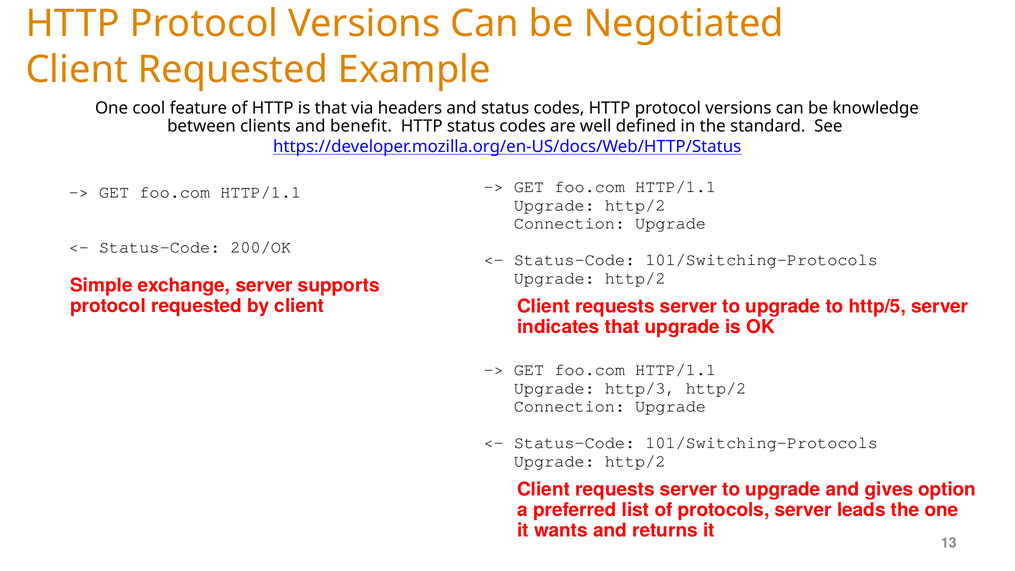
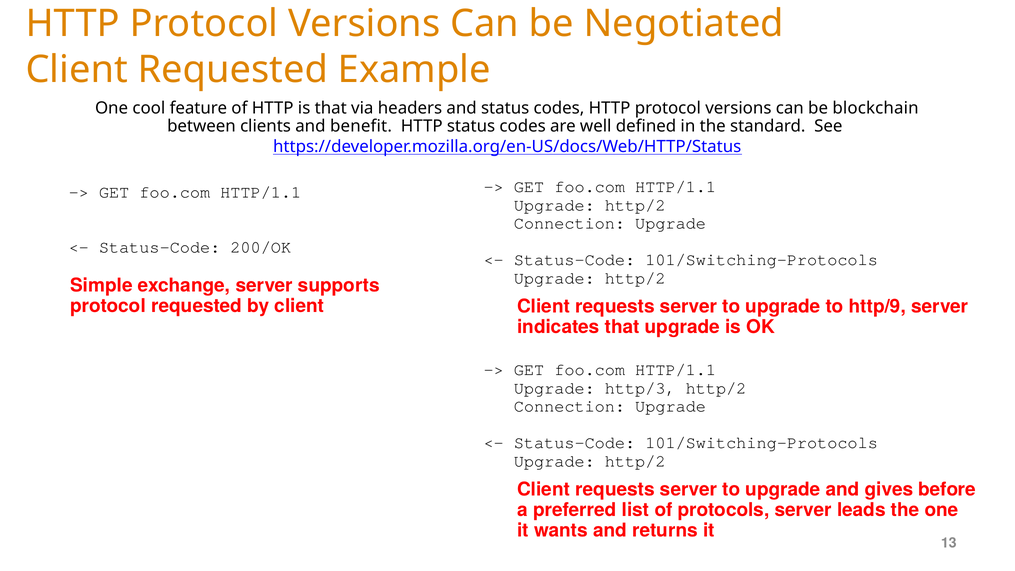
knowledge: knowledge -> blockchain (876, 108)
http/5: http/5 -> http/9 (877, 306)
option: option -> before (947, 489)
